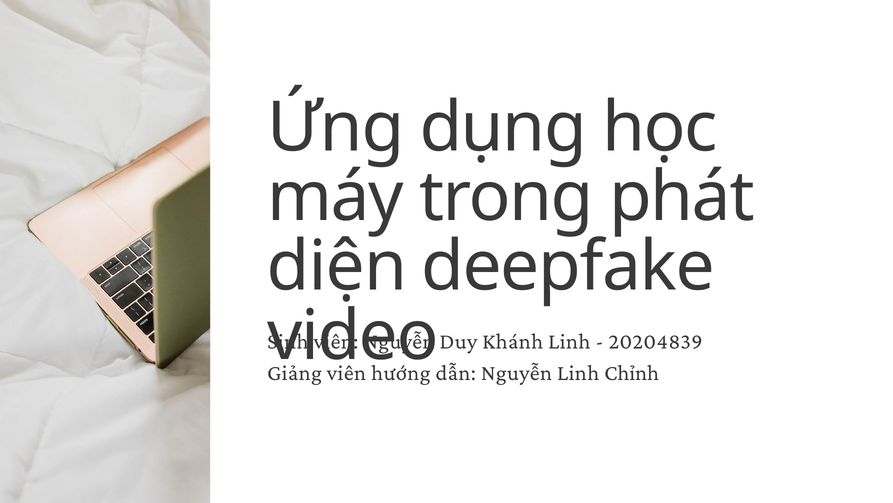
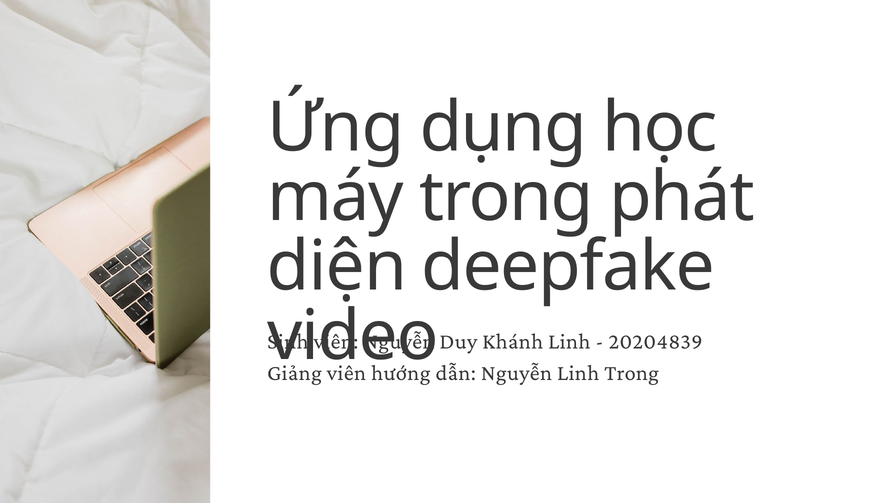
Chỉnh: Chỉnh -> Trong (632, 372)
